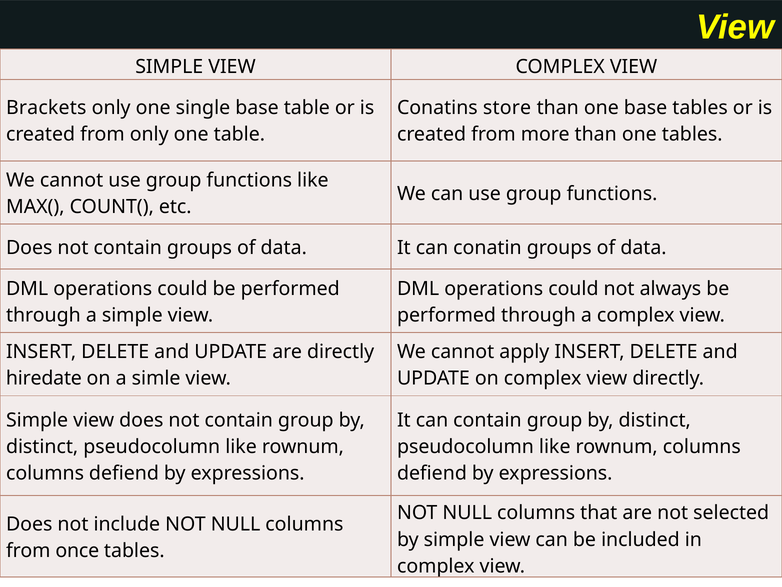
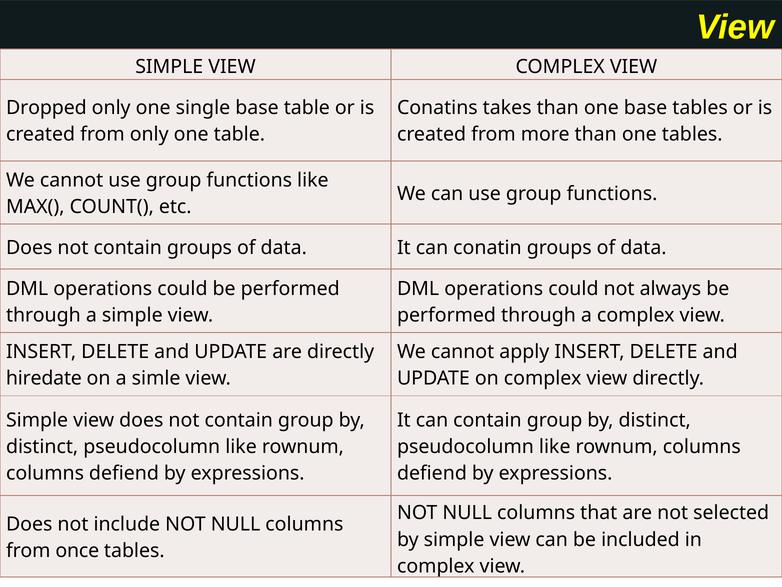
Brackets: Brackets -> Dropped (46, 108)
store: store -> takes (507, 108)
